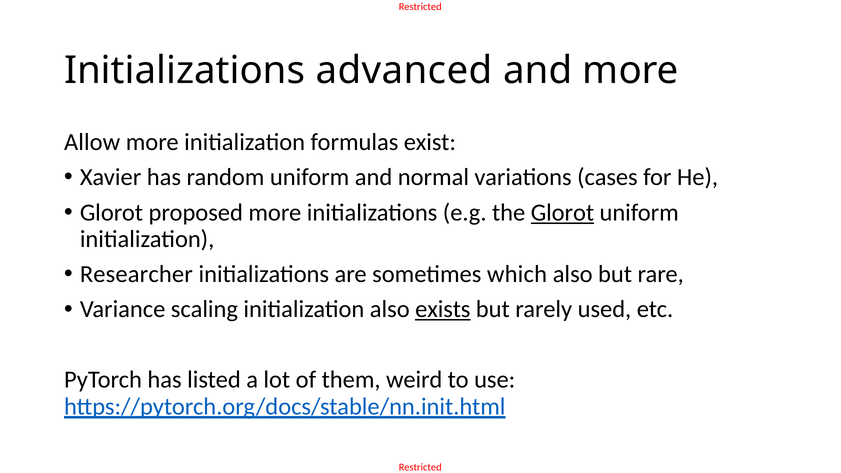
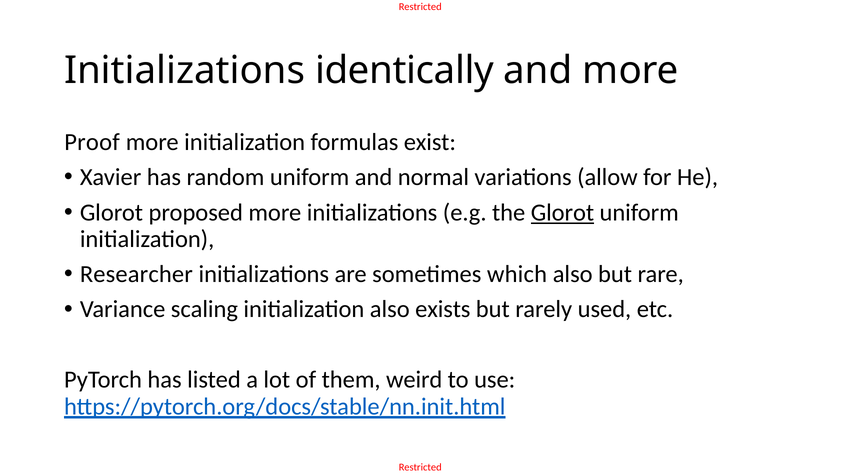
advanced: advanced -> identically (404, 71)
Allow: Allow -> Proof (92, 142)
cases: cases -> allow (607, 177)
exists underline: present -> none (443, 309)
